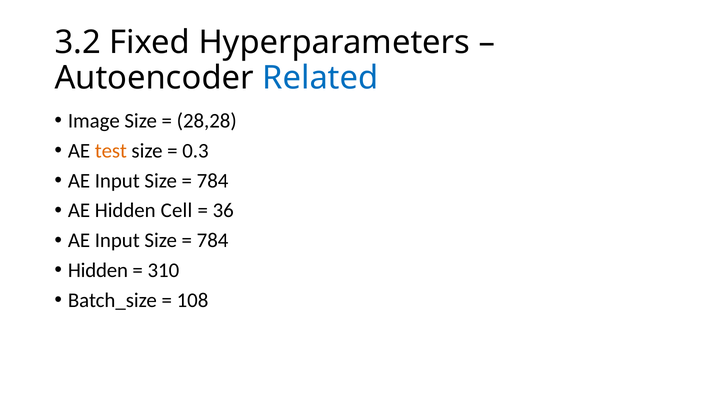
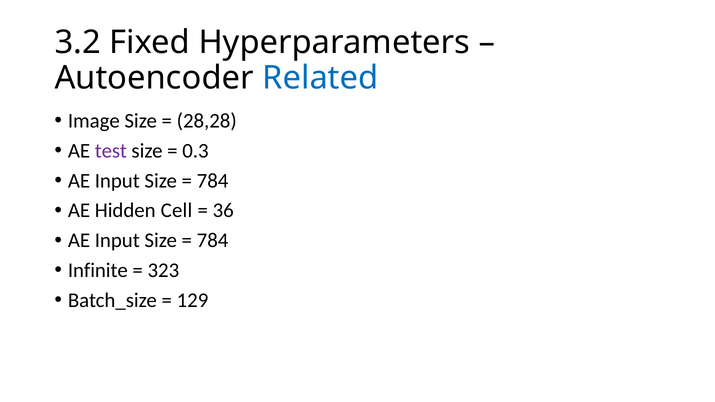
test colour: orange -> purple (111, 151)
Hidden: Hidden -> Infinite (98, 271)
310: 310 -> 323 (163, 271)
108: 108 -> 129 (192, 300)
